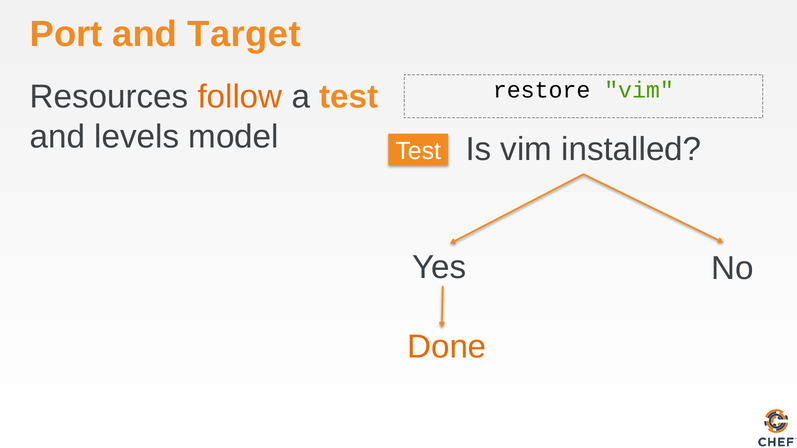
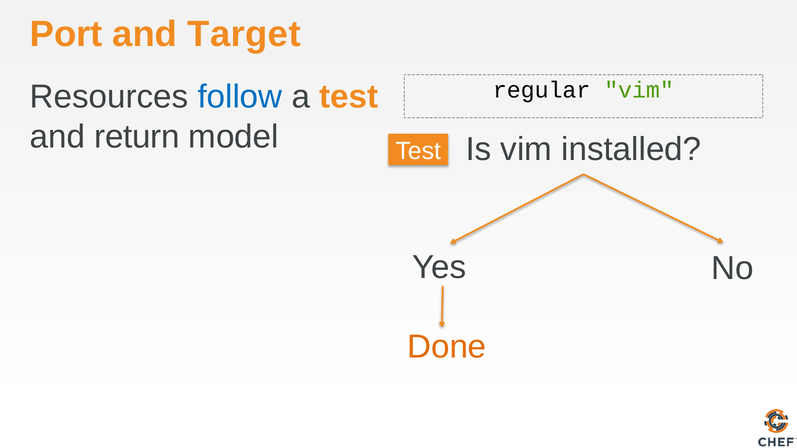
follow colour: orange -> blue (240, 97)
restore: restore -> regular (542, 90)
levels: levels -> return (137, 137)
